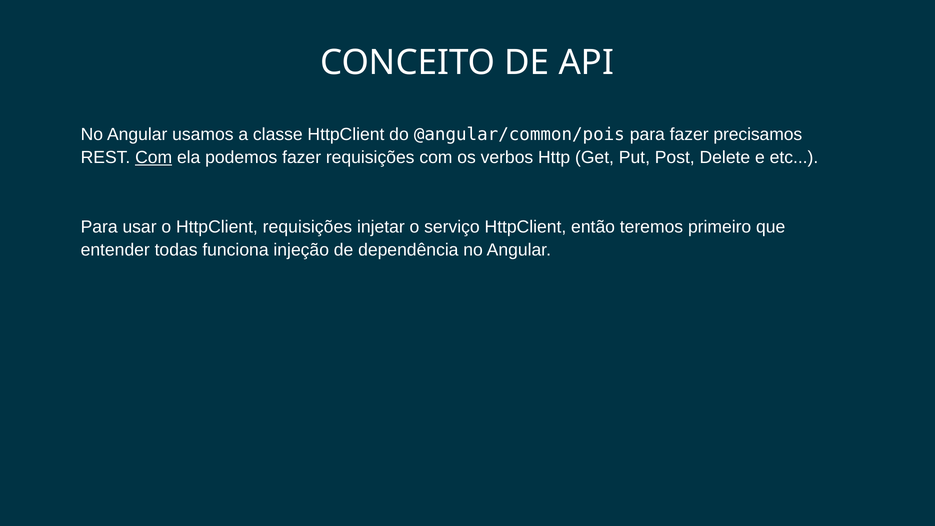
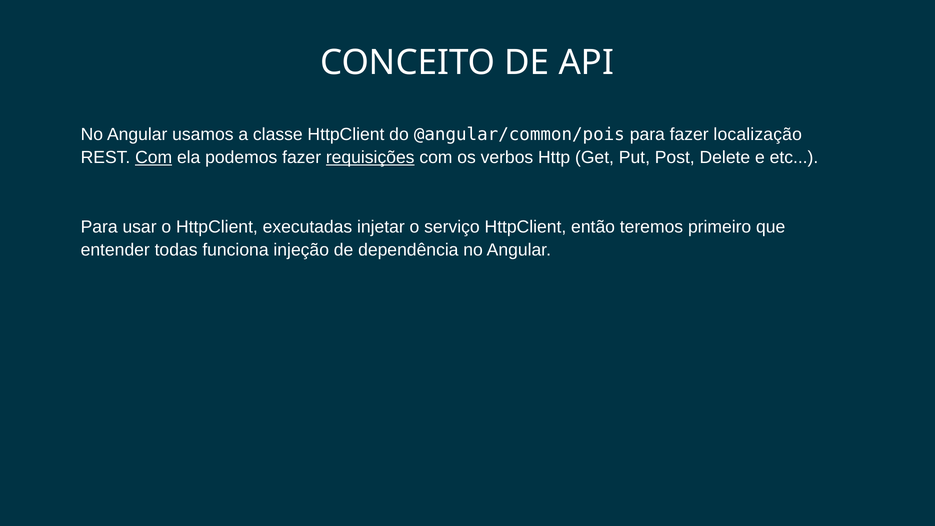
precisamos: precisamos -> localização (758, 134)
requisições underline: none -> present (370, 157)
HttpClient requisições: requisições -> executadas (307, 227)
